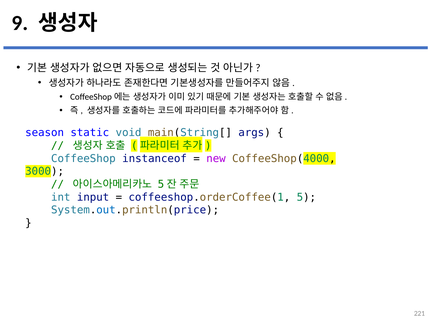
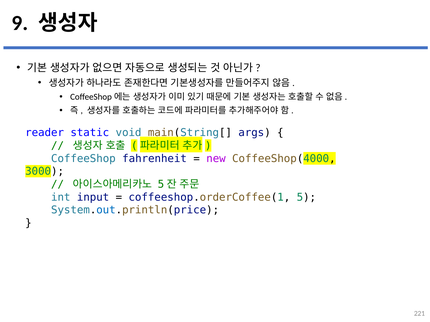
season: season -> reader (45, 133)
instanceof: instanceof -> fahrenheit (155, 159)
